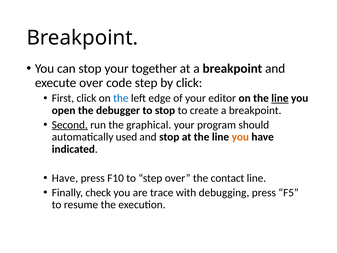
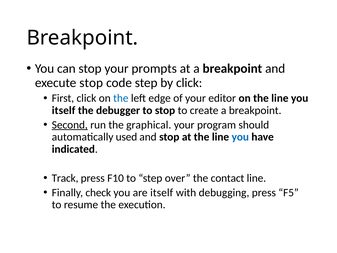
together: together -> prompts (154, 69)
execute over: over -> stop (91, 83)
line underline: present -> none (280, 98)
open: open -> itself (64, 110)
you colour: orange -> blue (240, 137)
Have: Have -> Track (65, 178)
are trace: trace -> itself (162, 192)
